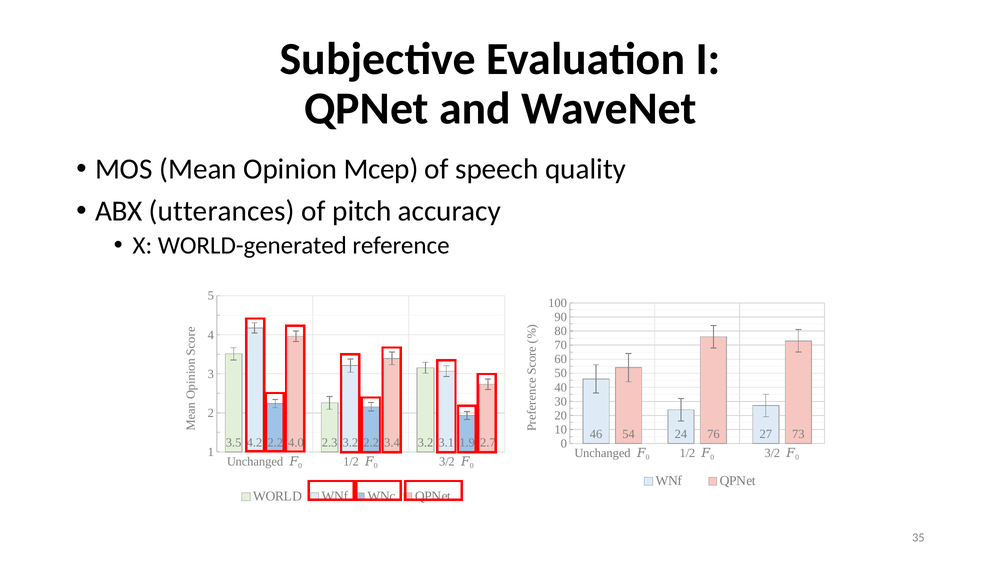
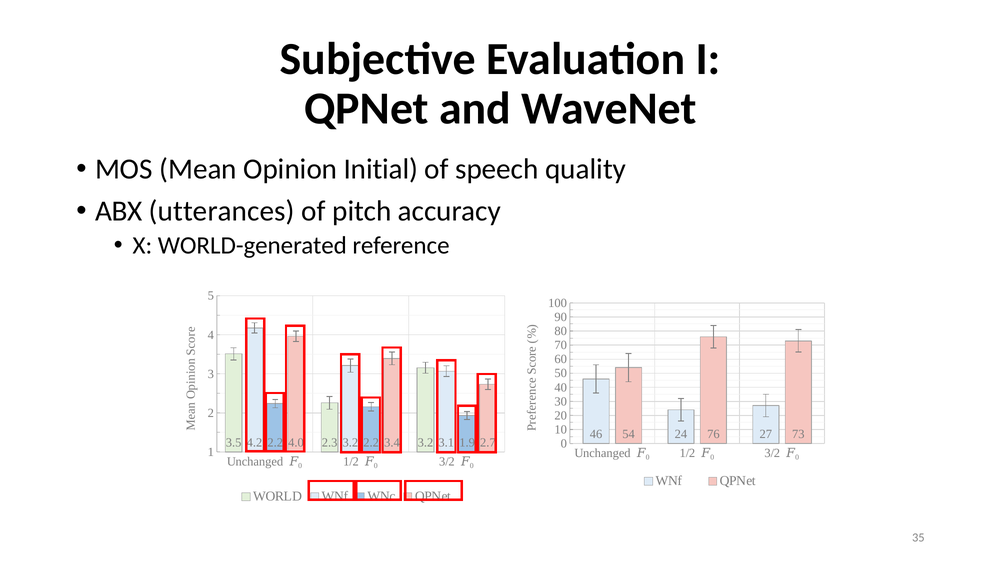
Mcep: Mcep -> Initial (381, 169)
